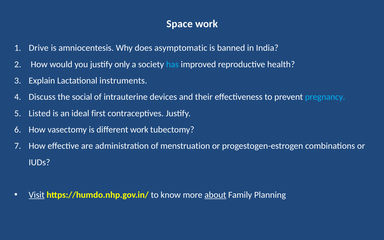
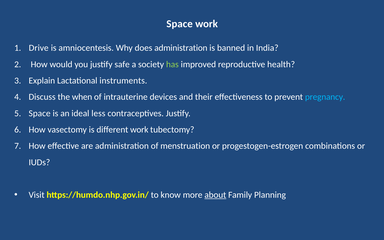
does asymptomatic: asymptomatic -> administration (181, 48)
only: only -> safe (122, 64)
has colour: light blue -> light green (172, 64)
social: social -> when (82, 97)
Listed: Listed -> Space (40, 113)
first: first -> less (98, 113)
Visit underline: present -> none (37, 195)
